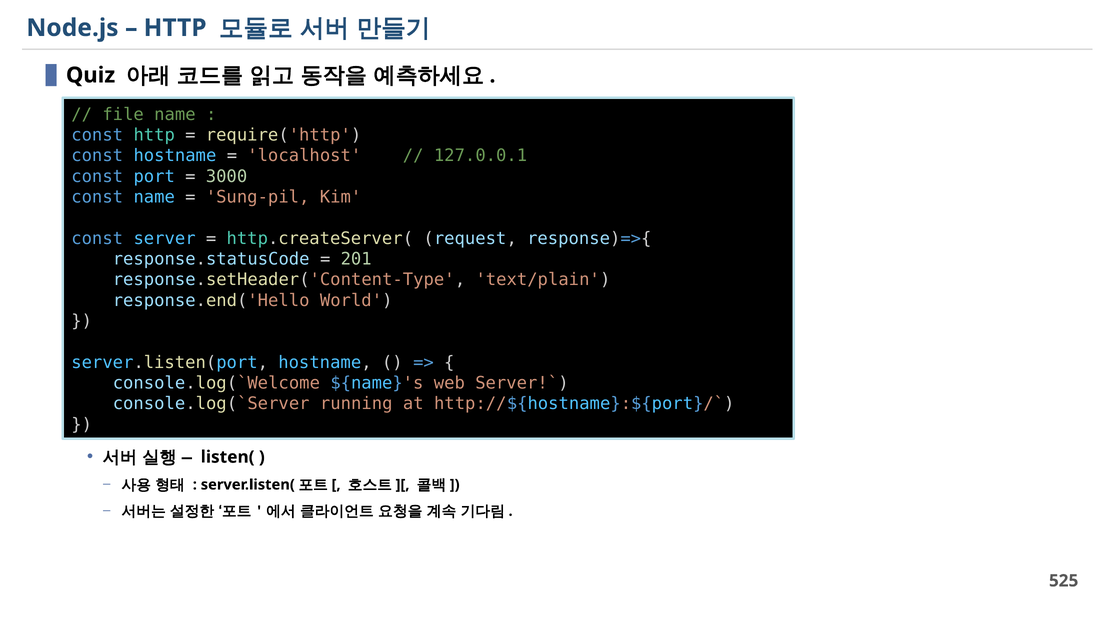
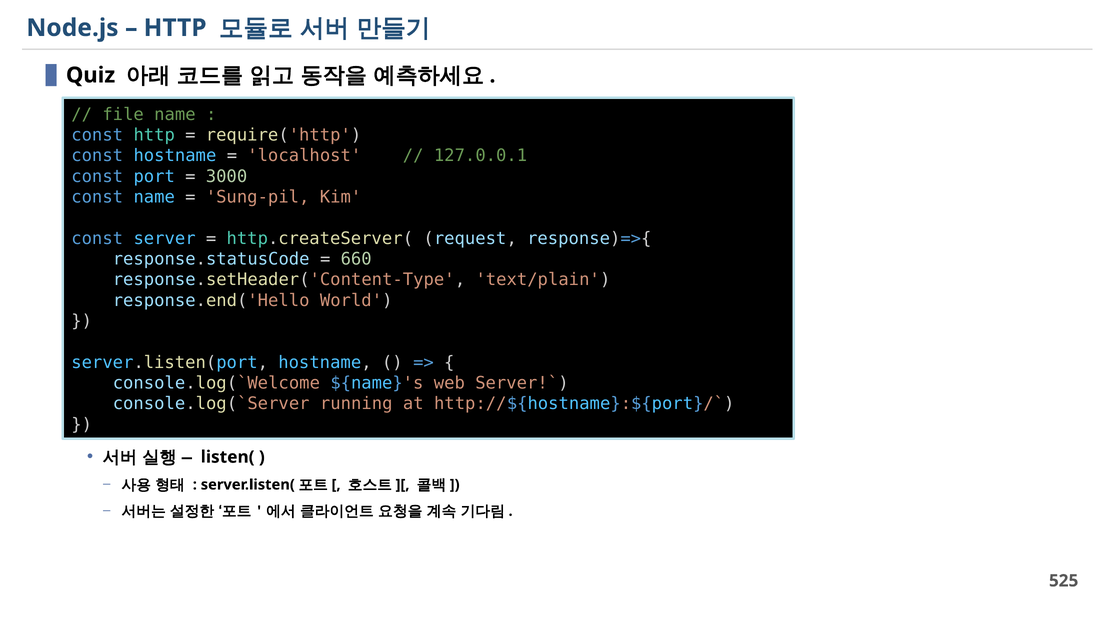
201: 201 -> 660 (356, 259)
